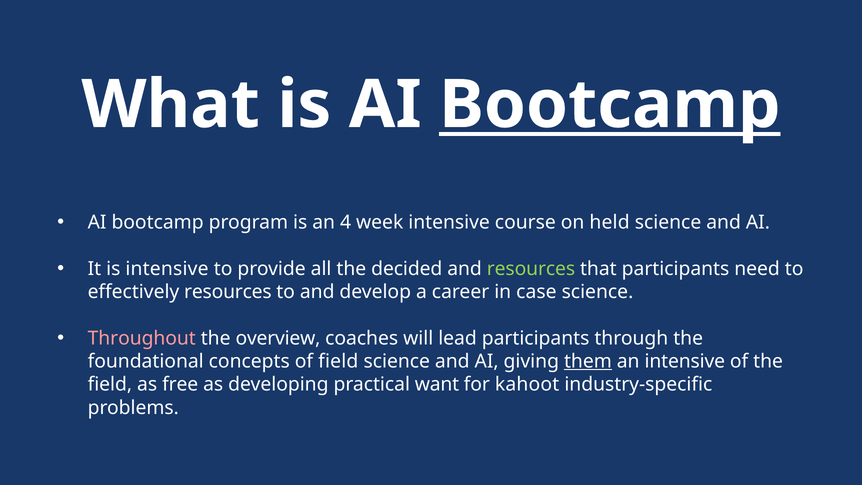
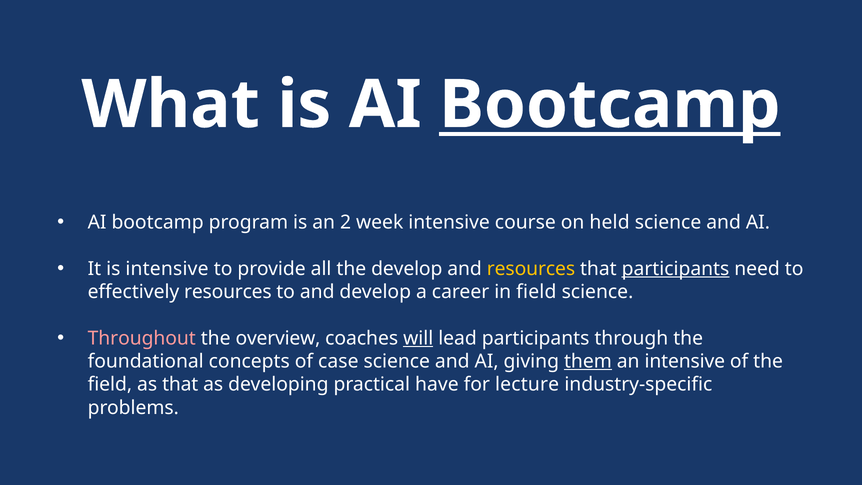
4: 4 -> 2 (346, 222)
the decided: decided -> develop (407, 269)
resources colour: light green -> yellow (531, 269)
participants underline: none -> present (676, 269)
in case: case -> field (536, 292)
will underline: none -> present (418, 338)
of field: field -> case (338, 361)
as free: free -> that (180, 384)
want: want -> have (437, 384)
kahoot: kahoot -> lecture (527, 384)
